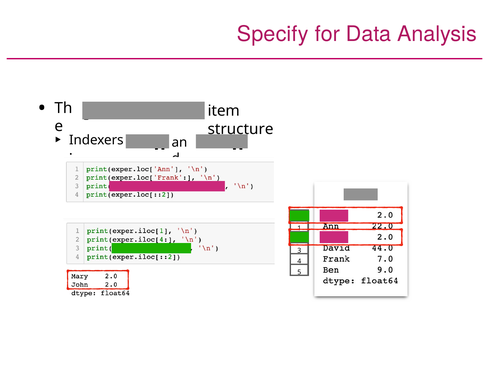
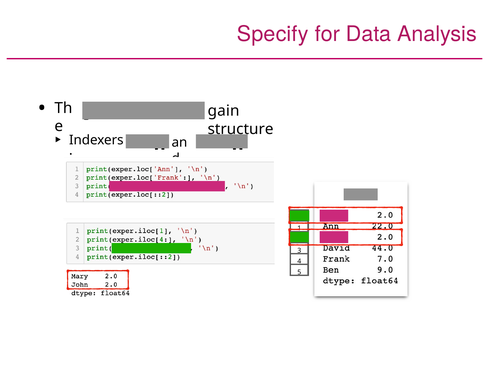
item: item -> gain (224, 111)
